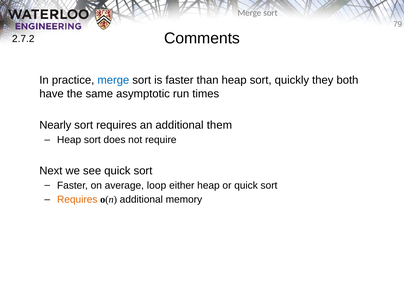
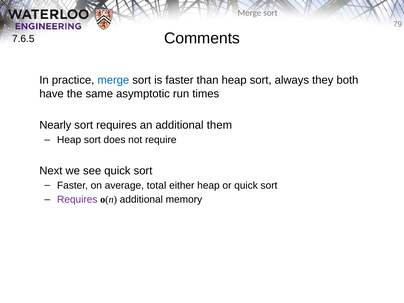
2.7.2: 2.7.2 -> 7.6.5 (23, 39)
quickly: quickly -> always (292, 80)
loop: loop -> total (157, 185)
Requires colour: orange -> purple (77, 200)
